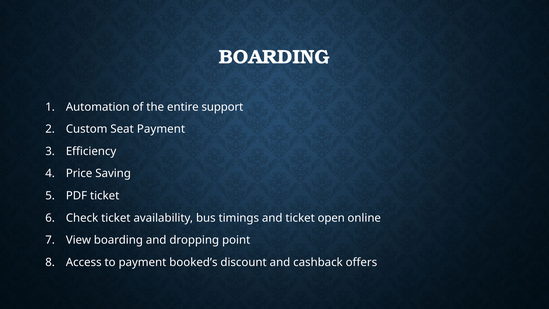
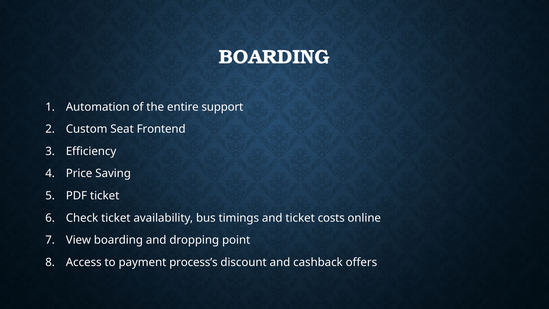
Seat Payment: Payment -> Frontend (161, 129)
open: open -> costs (331, 218)
booked’s: booked’s -> process’s (193, 262)
